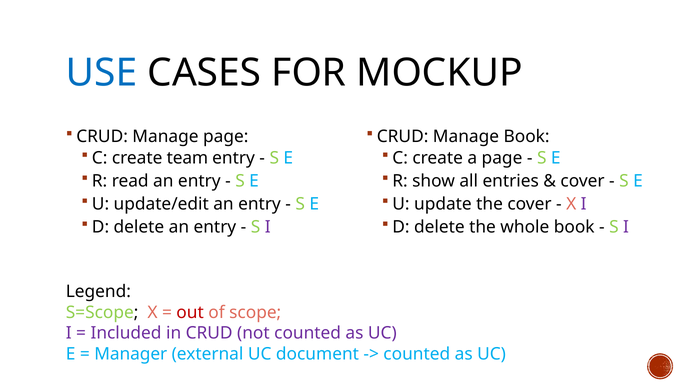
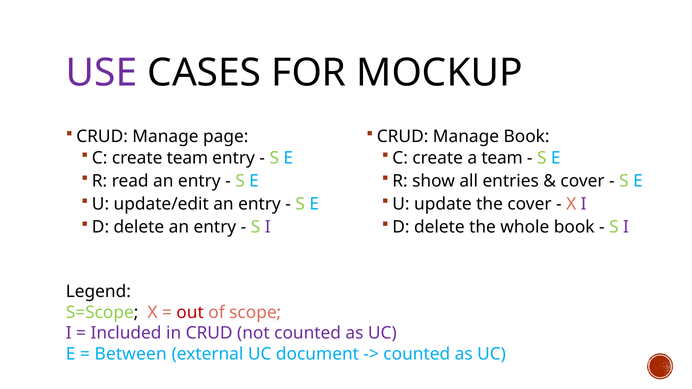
USE colour: blue -> purple (102, 73)
a page: page -> team (502, 158)
Manager: Manager -> Between (131, 354)
